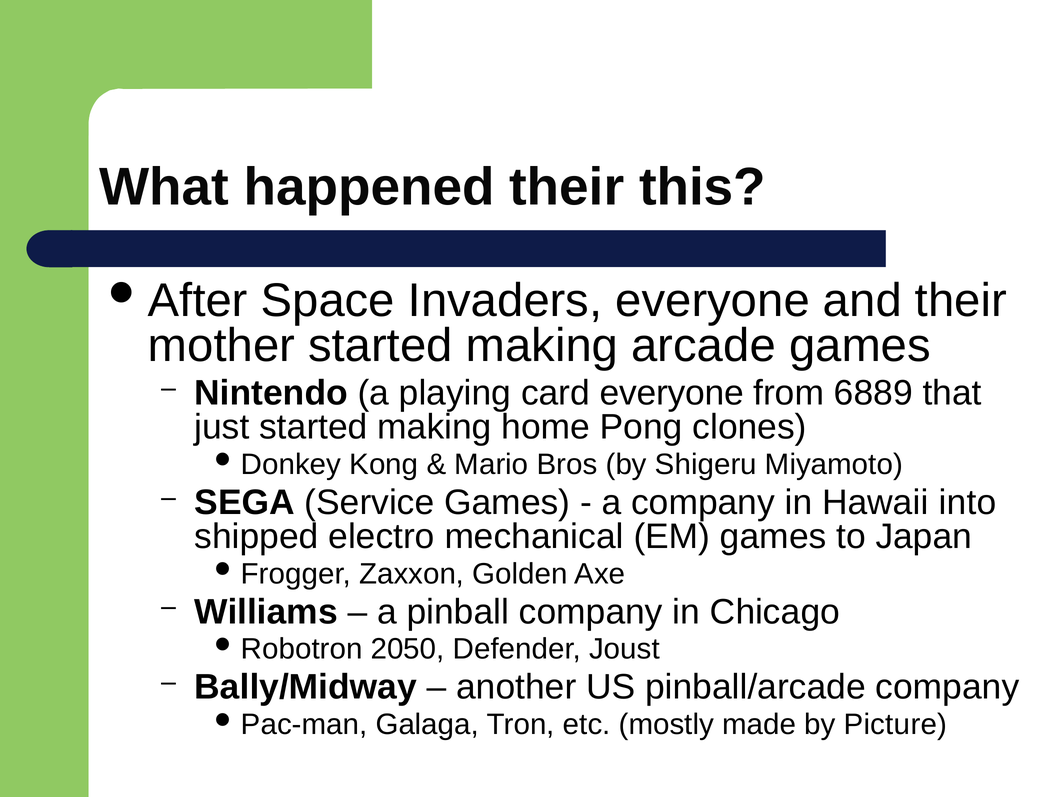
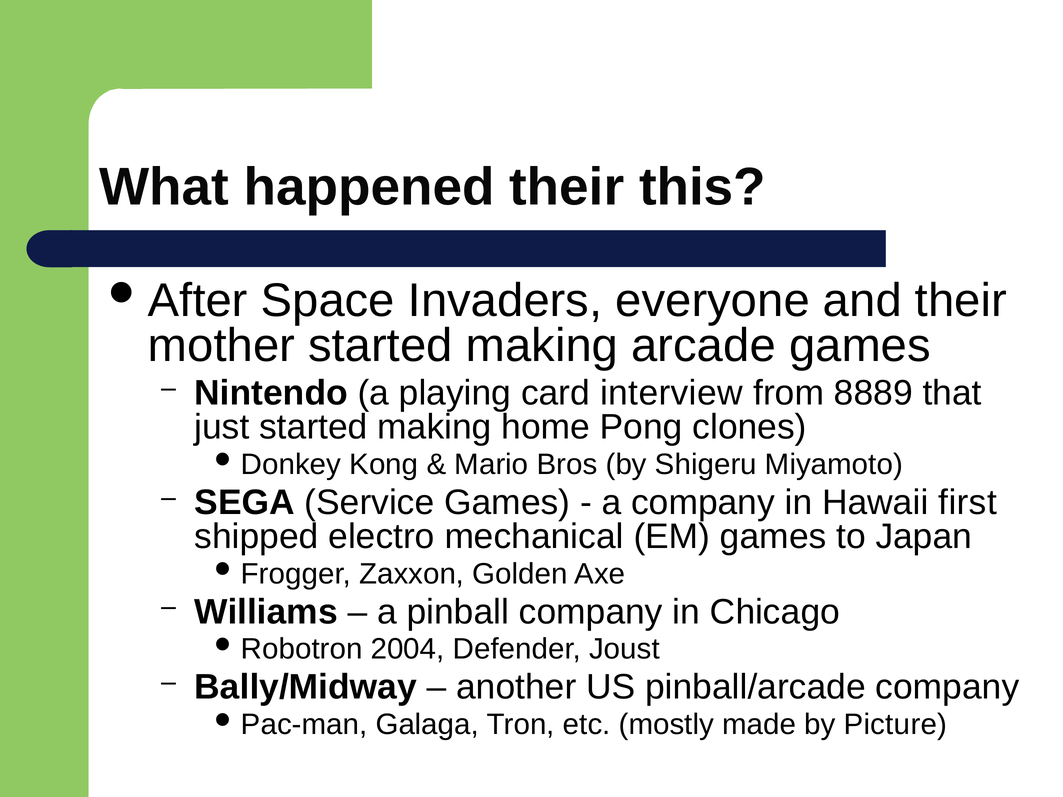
card everyone: everyone -> interview (671, 393)
6889: 6889 -> 8889 (873, 393)
into: into -> first (968, 503)
2050: 2050 -> 2004 (408, 649)
